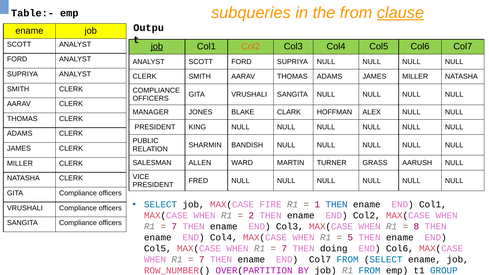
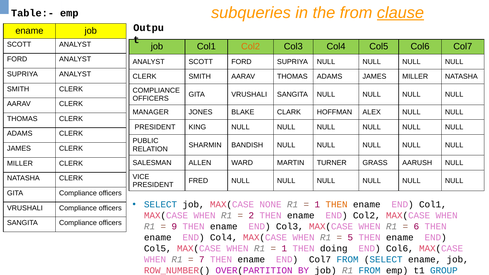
job underline: present -> none (157, 46)
FIRE: FIRE -> NONE (271, 205)
THEN colour: blue -> orange (337, 205)
7: 7 -> 9 (174, 227)
8: 8 -> 6 (416, 227)
7: 7 -> 1 (284, 249)
